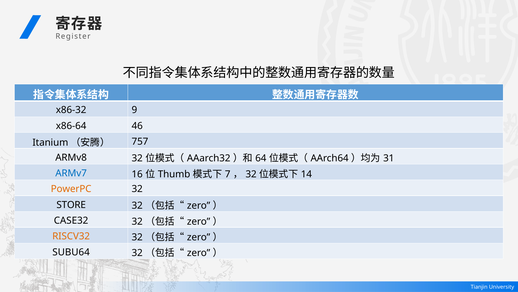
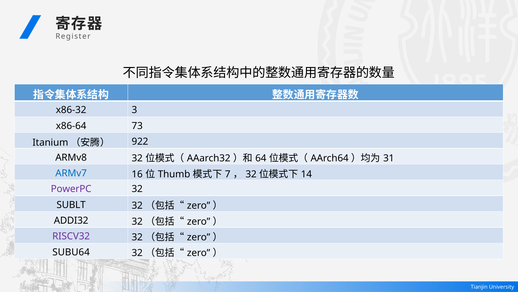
9: 9 -> 3 (134, 110)
46: 46 -> 73 (137, 126)
757: 757 -> 922 (140, 141)
PowerPC colour: orange -> purple (71, 189)
STORE: STORE -> SUBLT (71, 204)
CASE32: CASE32 -> ADDI32 (71, 220)
RISCV32 colour: orange -> purple (71, 236)
